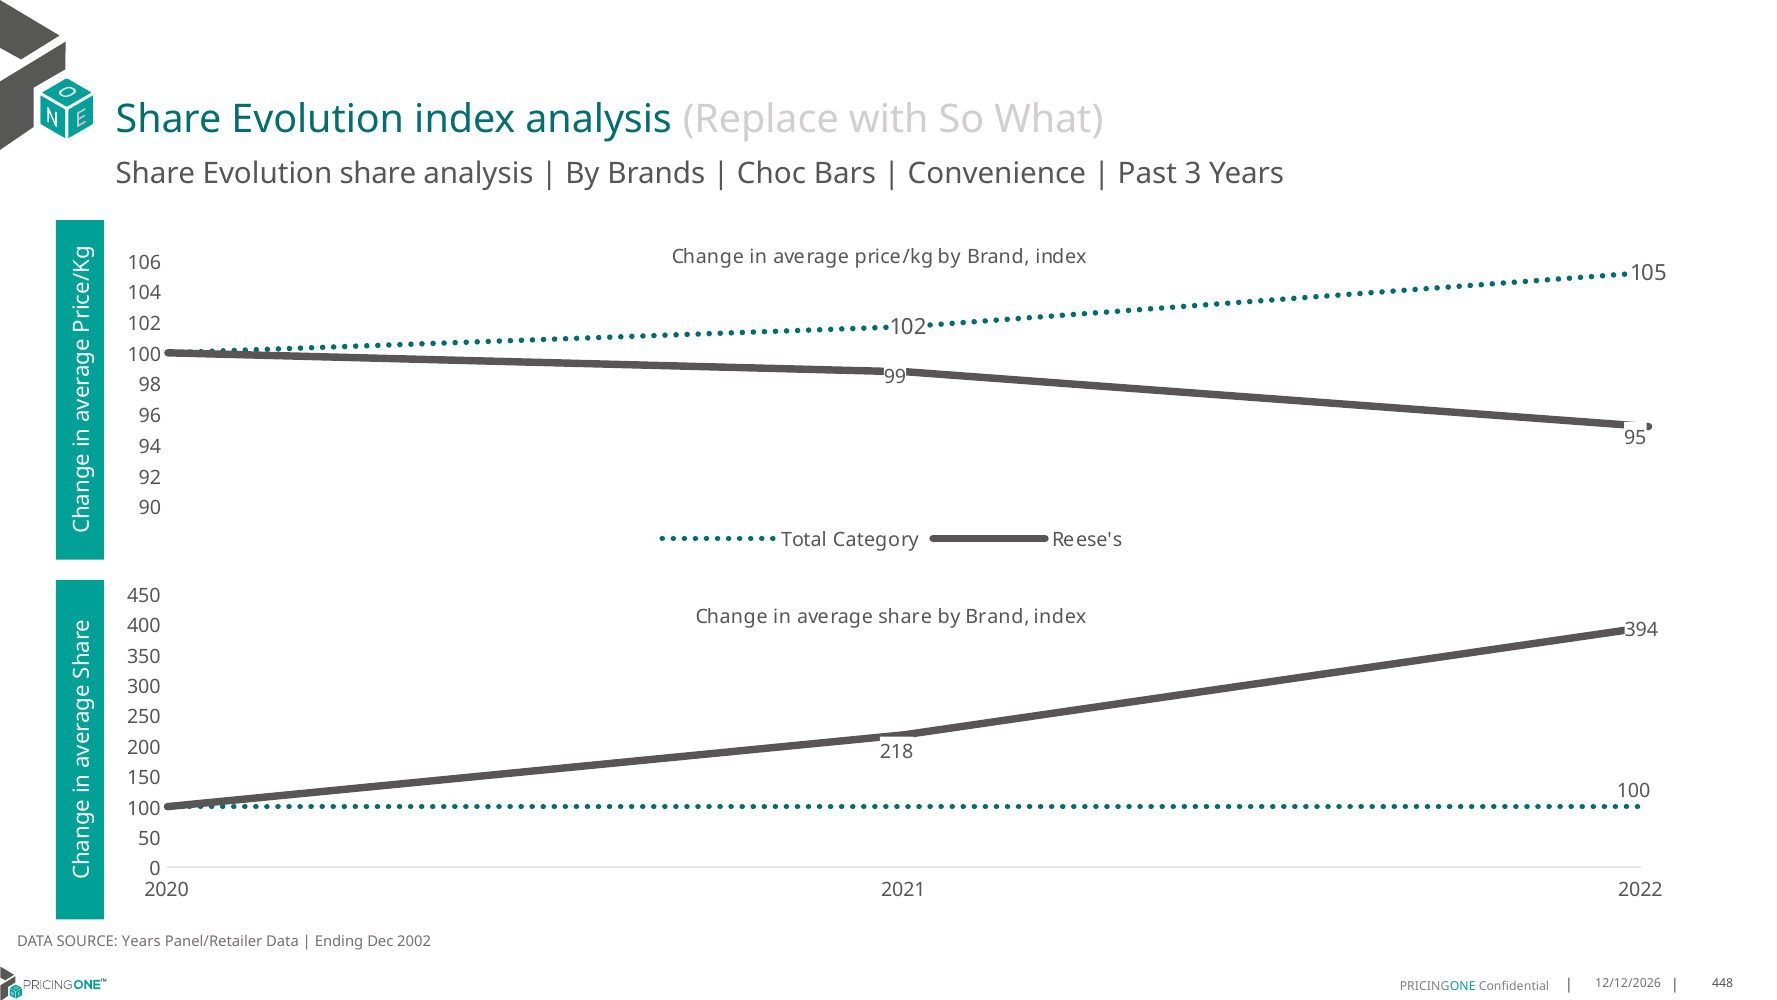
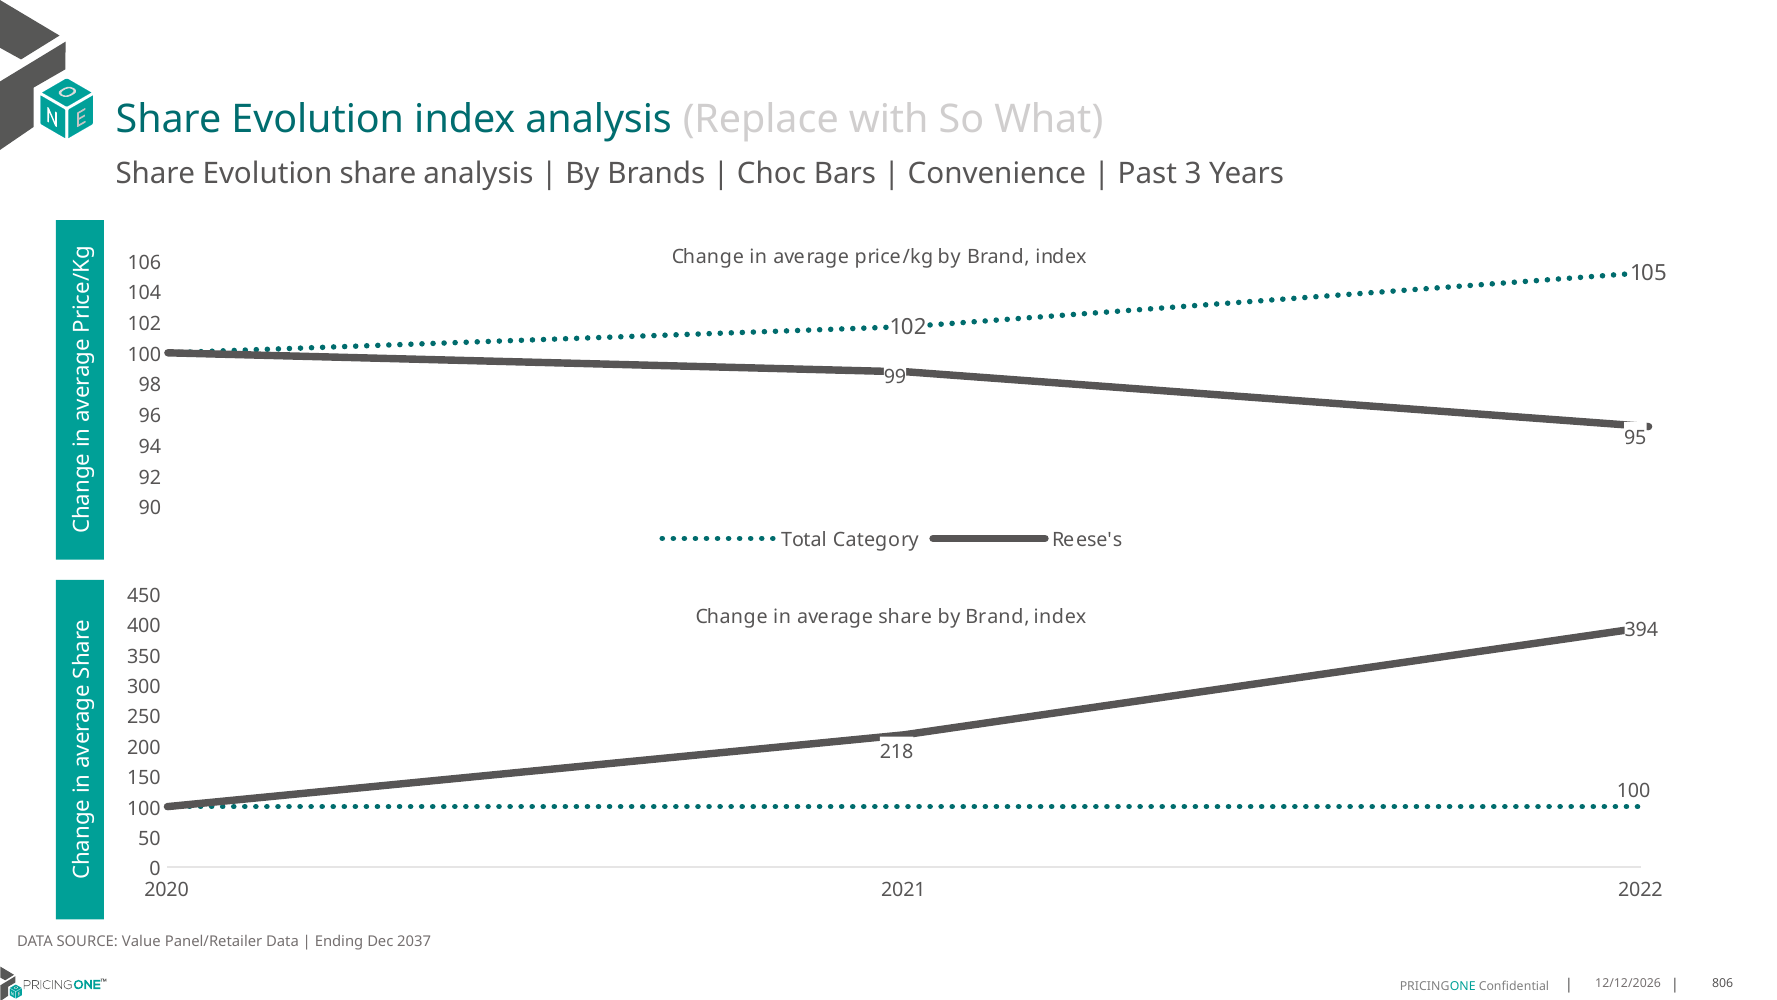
SOURCE Years: Years -> Value (141, 941)
2002: 2002 -> 2037 (414, 941)
448: 448 -> 806 (1723, 983)
